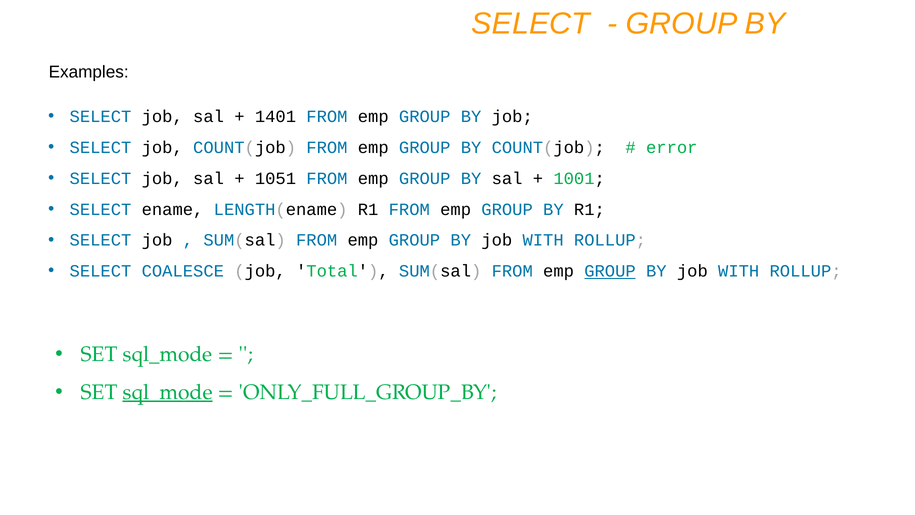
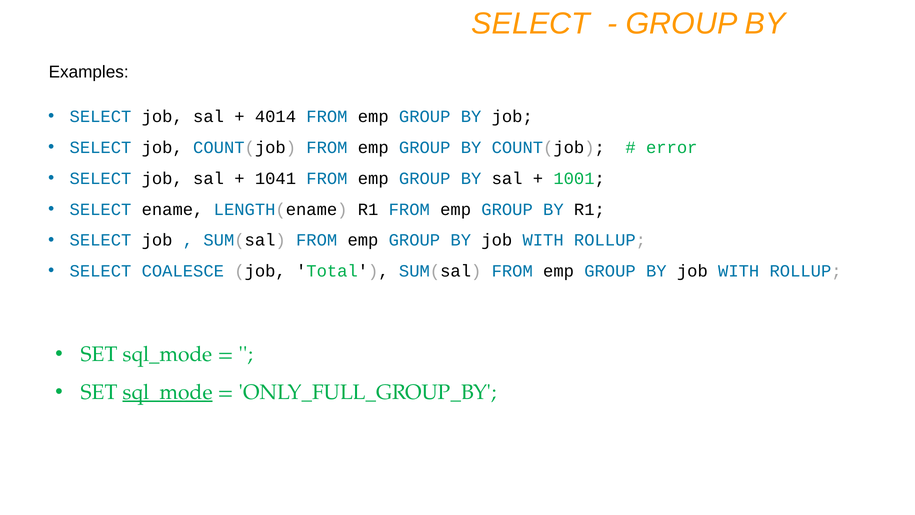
1401: 1401 -> 4014 (275, 117)
1051: 1051 -> 1041 (275, 178)
GROUP underline: present -> none (610, 271)
